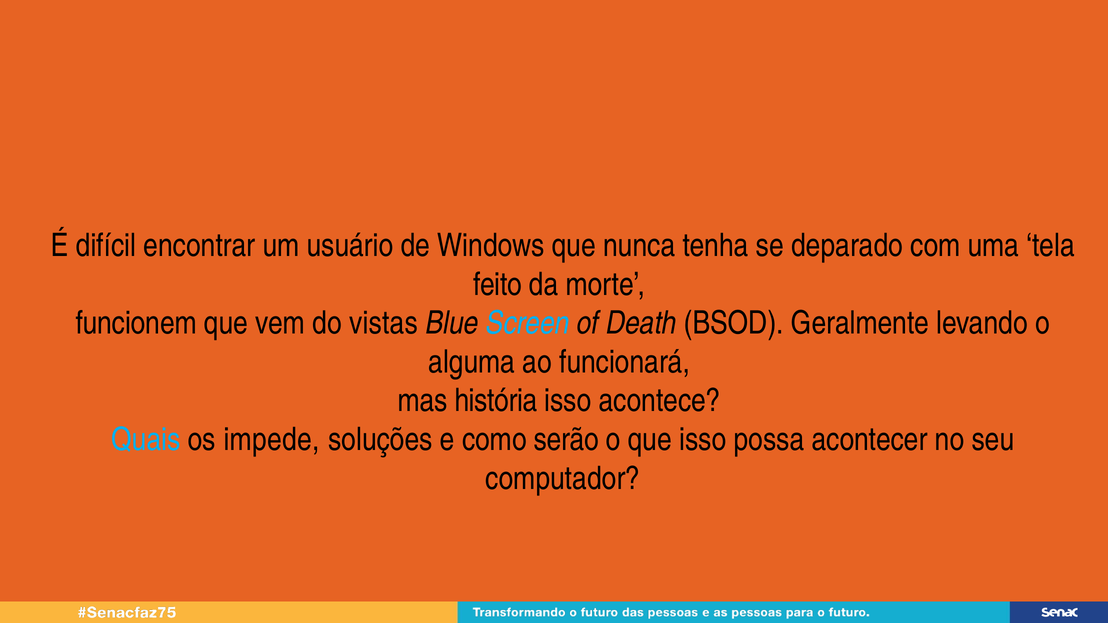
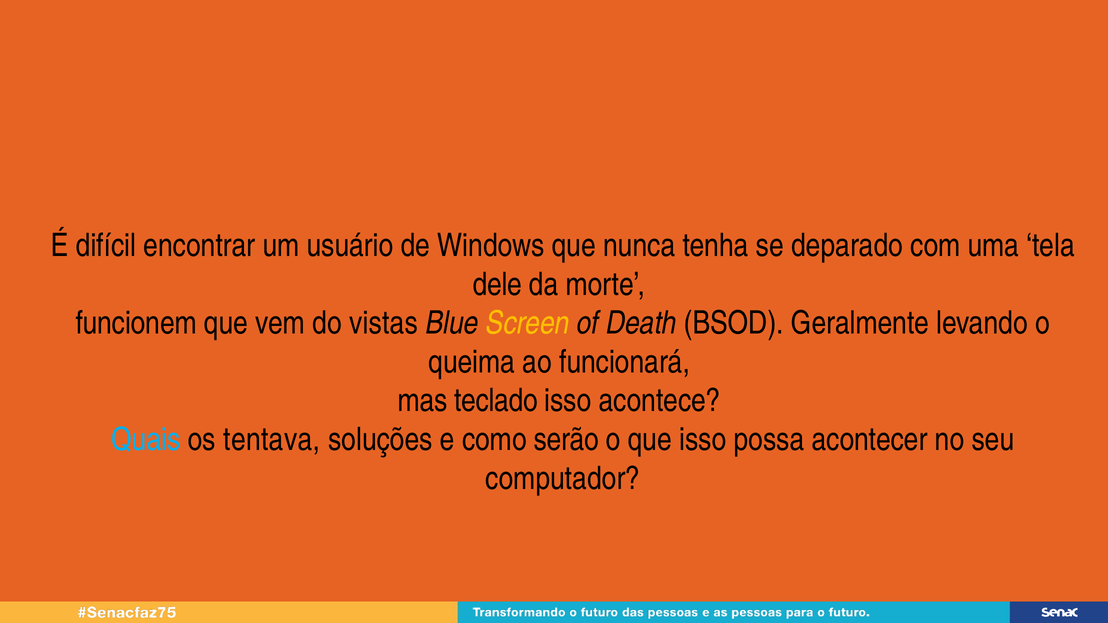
feito: feito -> dele (497, 285)
Screen colour: light blue -> yellow (528, 323)
alguma: alguma -> queima (472, 362)
história: história -> teclado (496, 401)
impede: impede -> tentava (272, 440)
